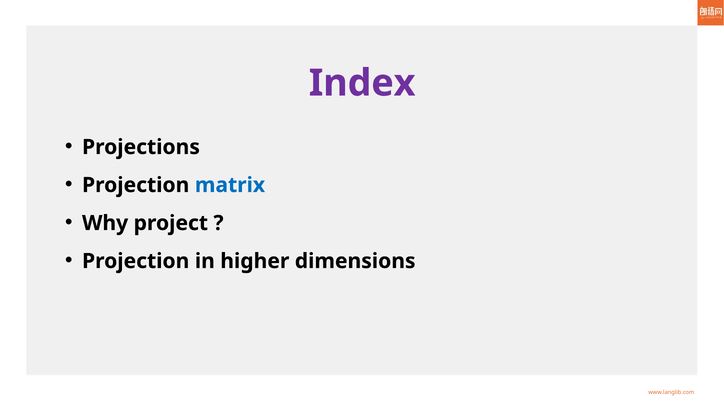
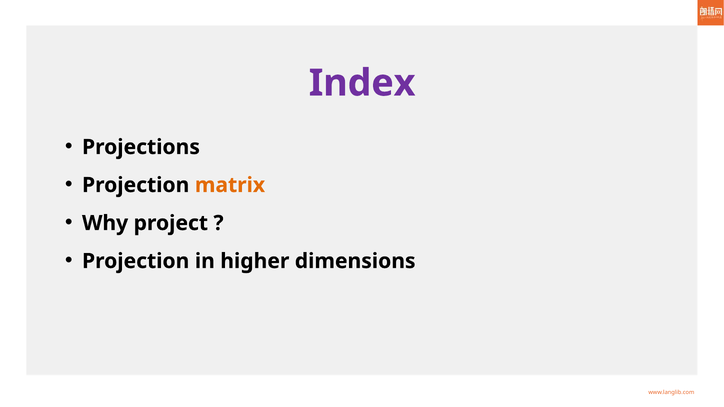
matrix colour: blue -> orange (230, 185)
